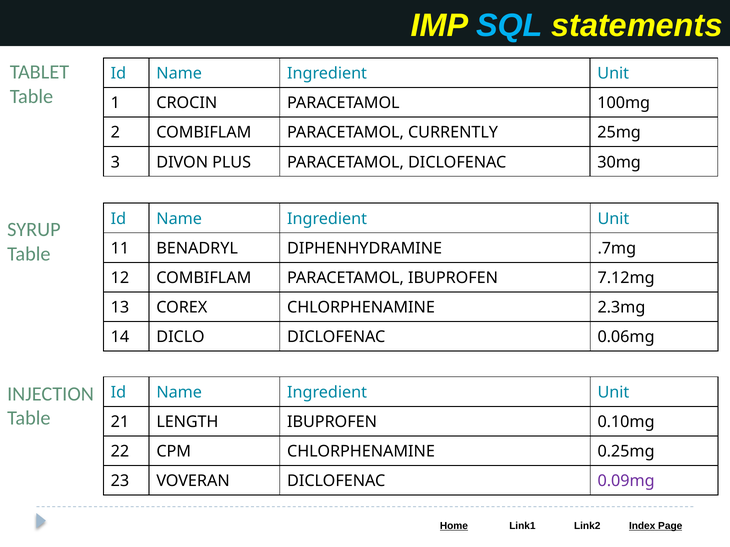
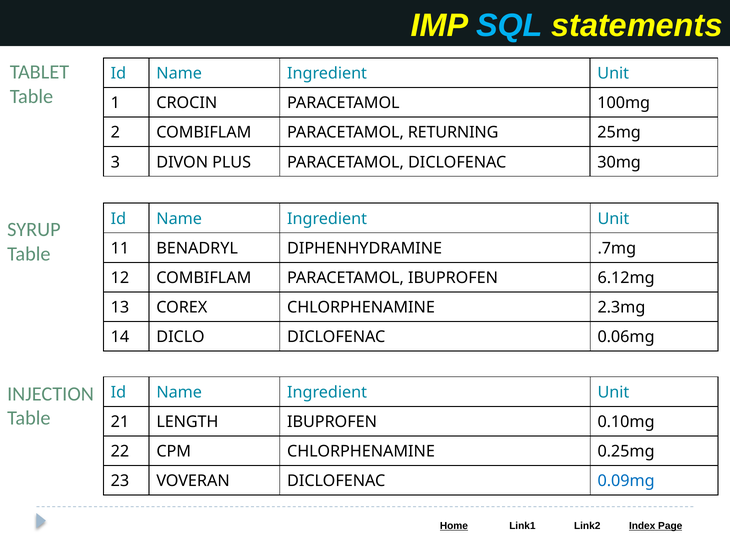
CURRENTLY: CURRENTLY -> RETURNING (453, 133)
7.12mg: 7.12mg -> 6.12mg (626, 278)
0.09mg colour: purple -> blue (626, 482)
